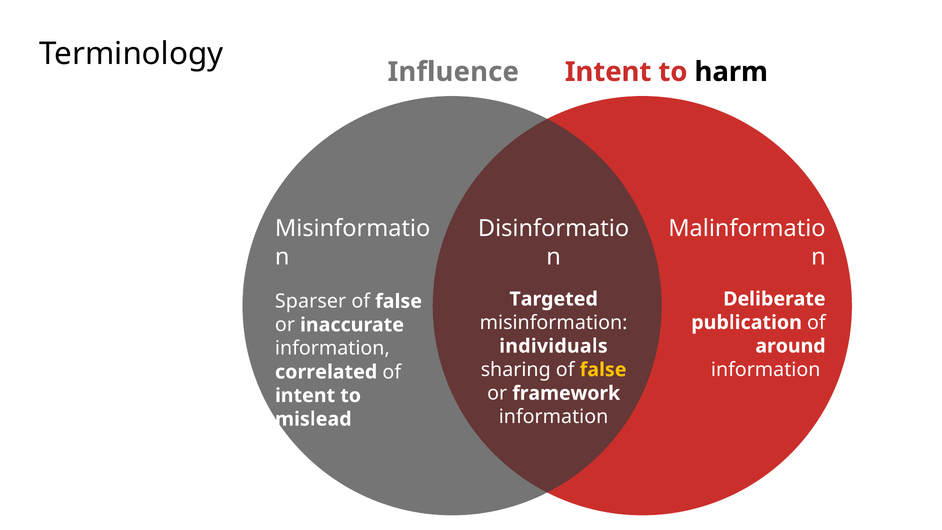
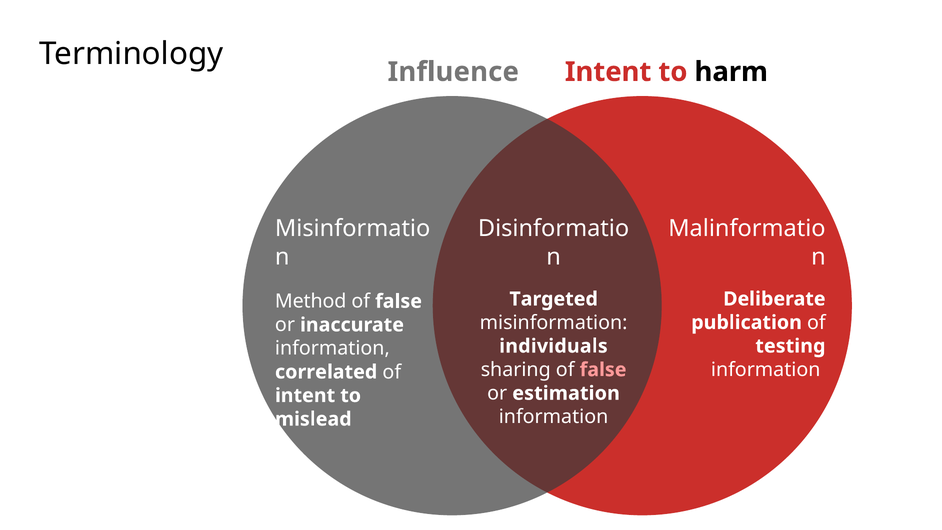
Sparser: Sparser -> Method (311, 301)
around: around -> testing (790, 346)
false colour: yellow -> pink (603, 370)
framework: framework -> estimation (566, 393)
